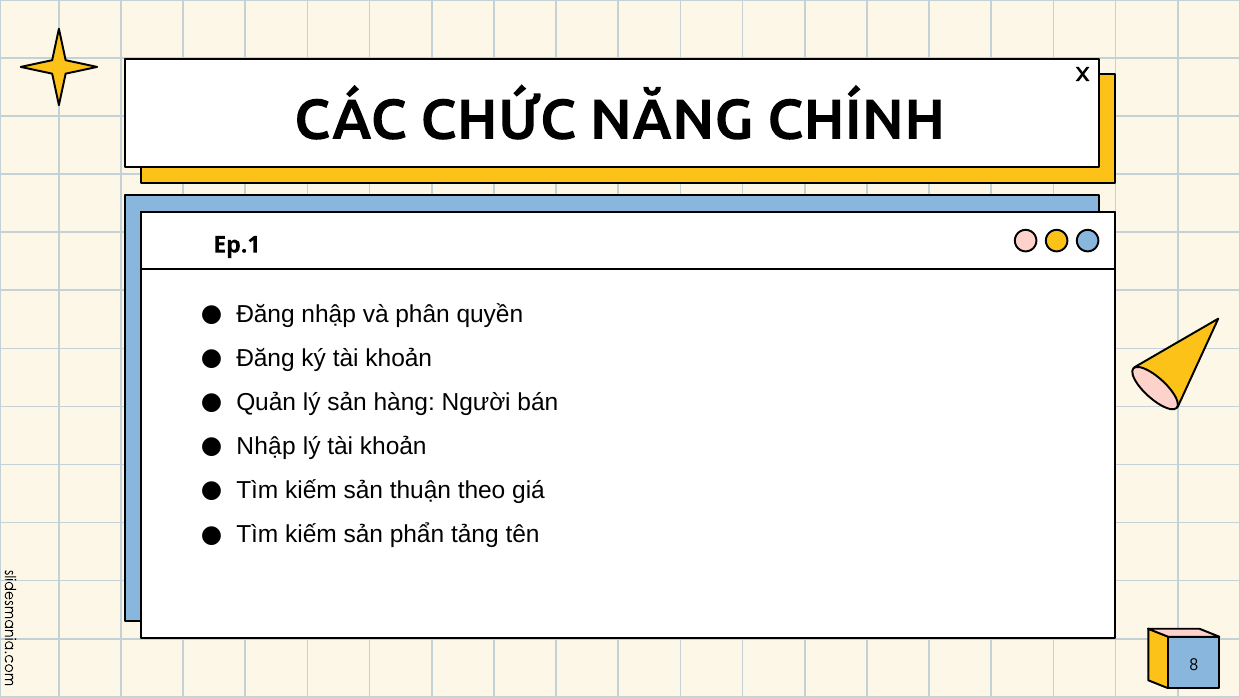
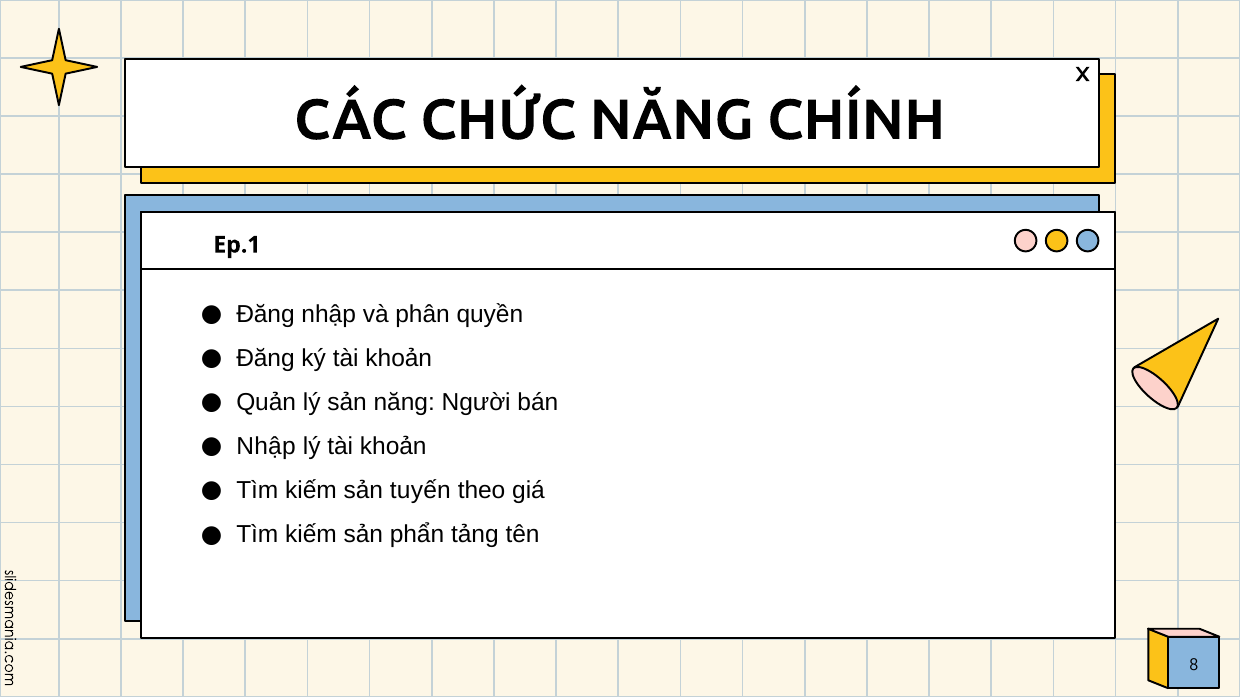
sản hàng: hàng -> năng (404, 403)
thuận: thuận -> tuyến (420, 491)
